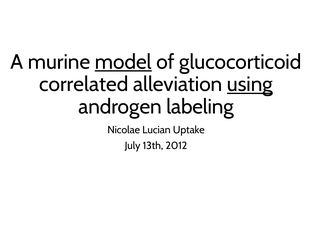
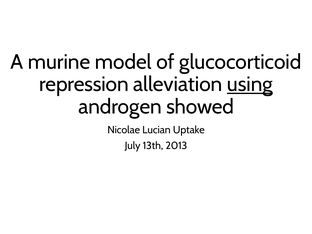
model underline: present -> none (123, 62)
correlated: correlated -> repression (84, 84)
labeling: labeling -> showed (200, 107)
2012: 2012 -> 2013 (176, 146)
